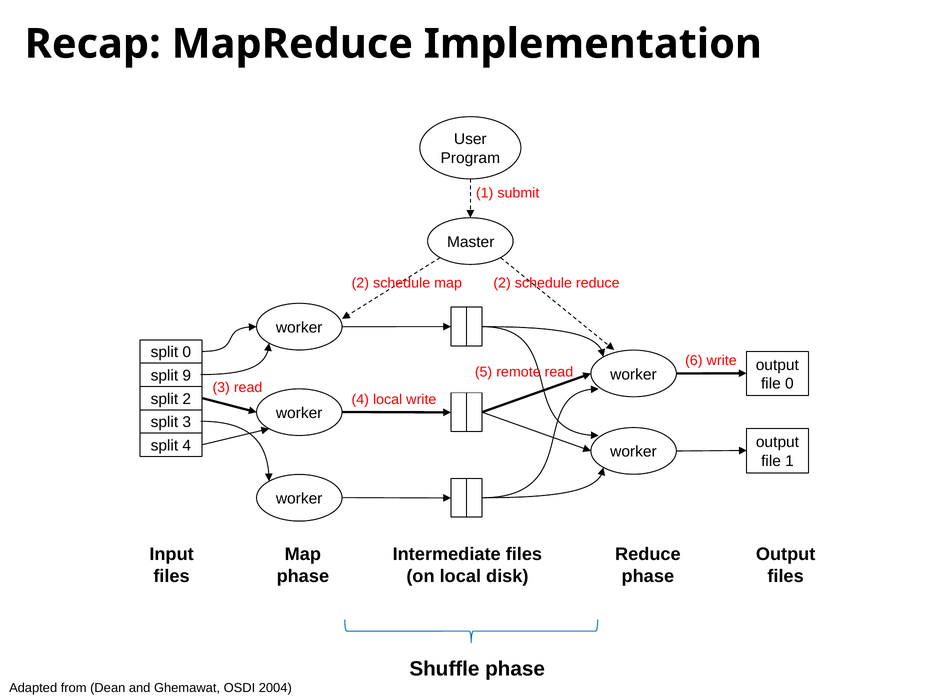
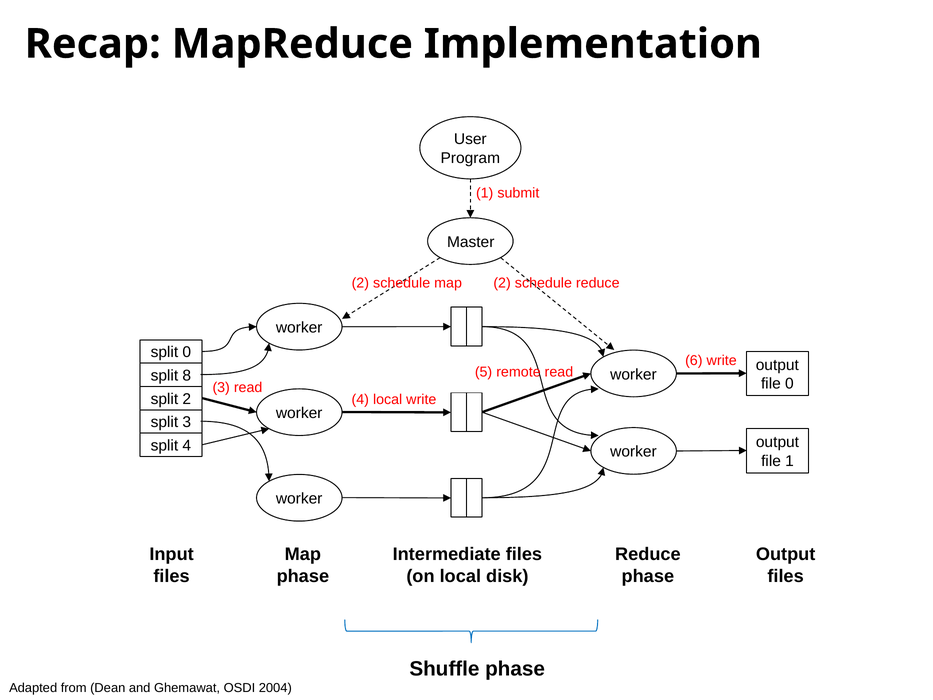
9: 9 -> 8 (187, 376)
